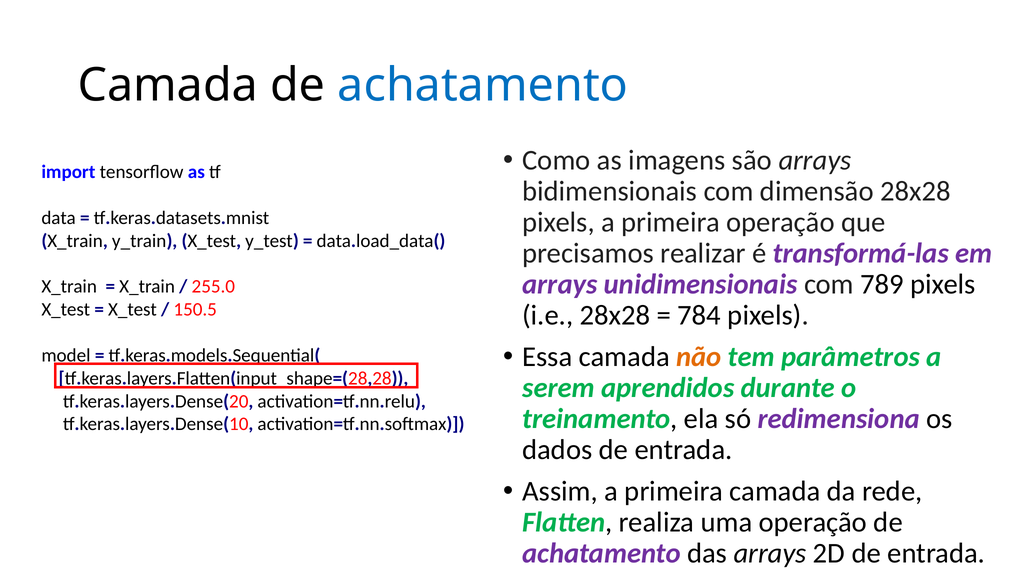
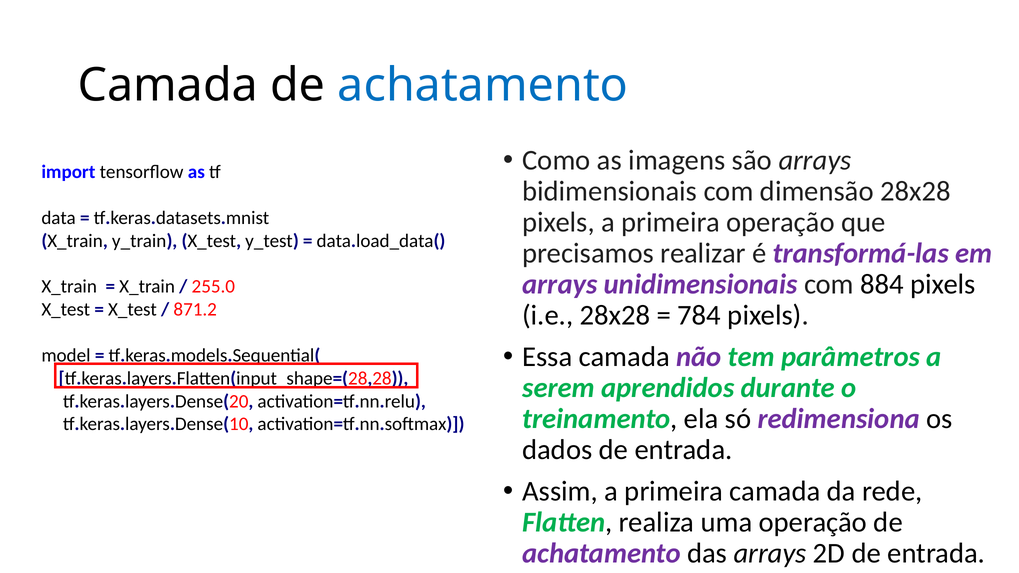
789: 789 -> 884 (882, 284)
150.5: 150.5 -> 871.2 (195, 310)
não colour: orange -> purple (699, 357)
